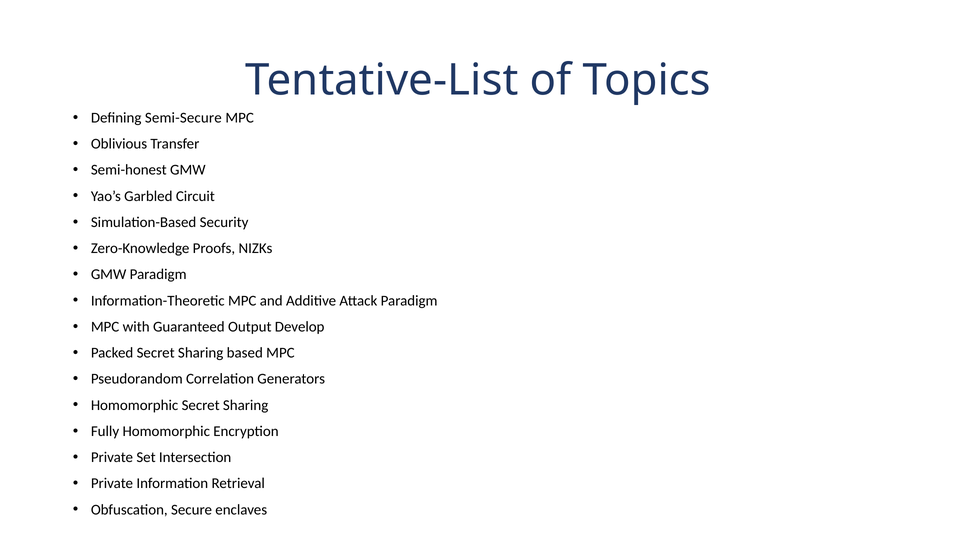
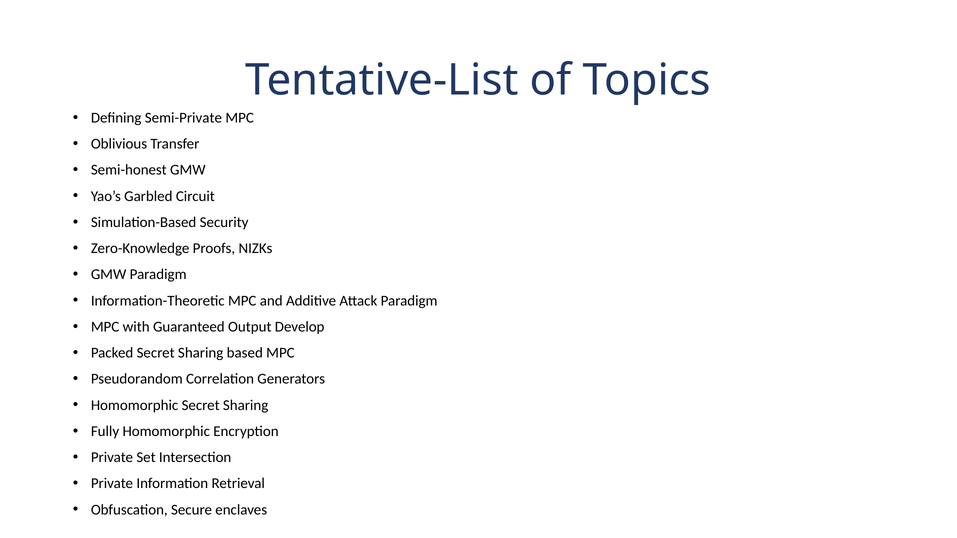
Semi-Secure: Semi-Secure -> Semi-Private (183, 118)
